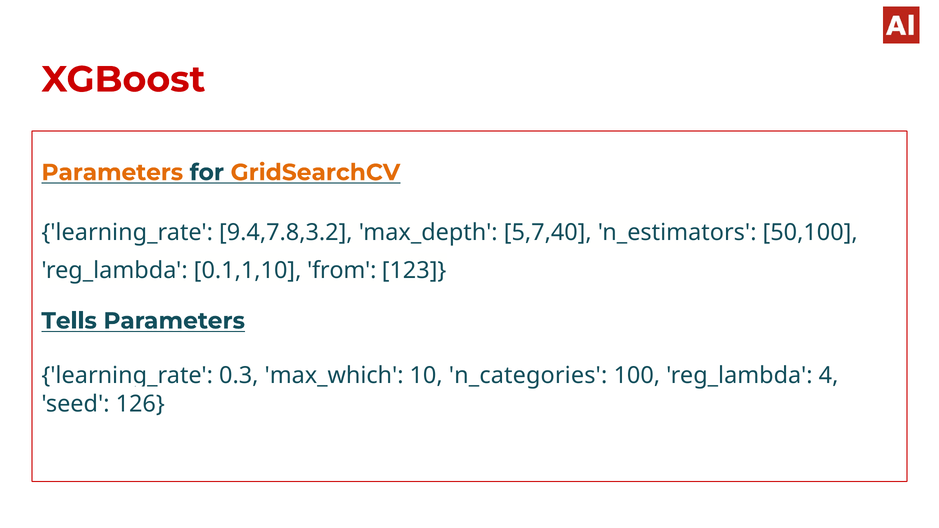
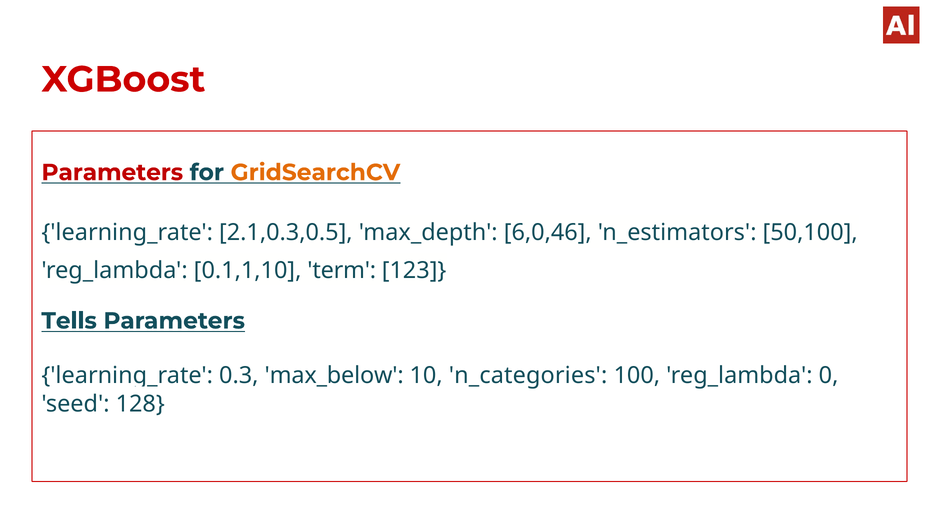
Parameters colour: orange -> red (112, 173)
9.4,7.8,3.2: 9.4,7.8,3.2 -> 2.1,0.3,0.5 (286, 233)
5,7,40: 5,7,40 -> 6,0,46 (548, 233)
from: from -> term (342, 271)
max_which: max_which -> max_below (334, 376)
4: 4 -> 0 (829, 376)
126: 126 -> 128 (140, 404)
